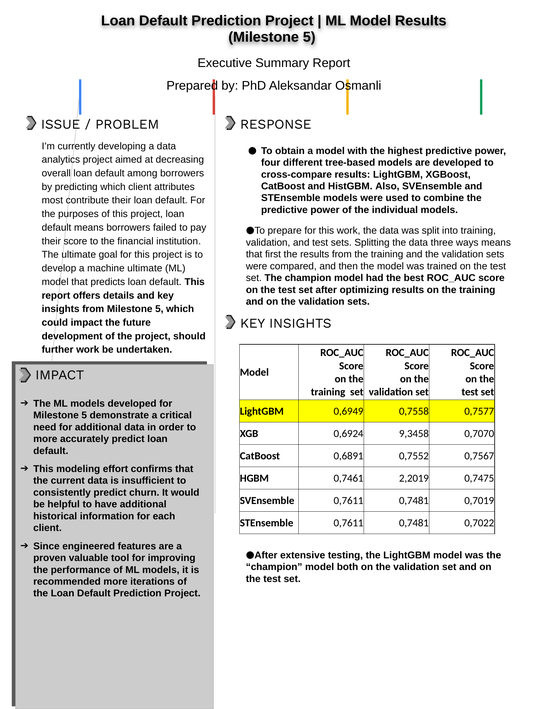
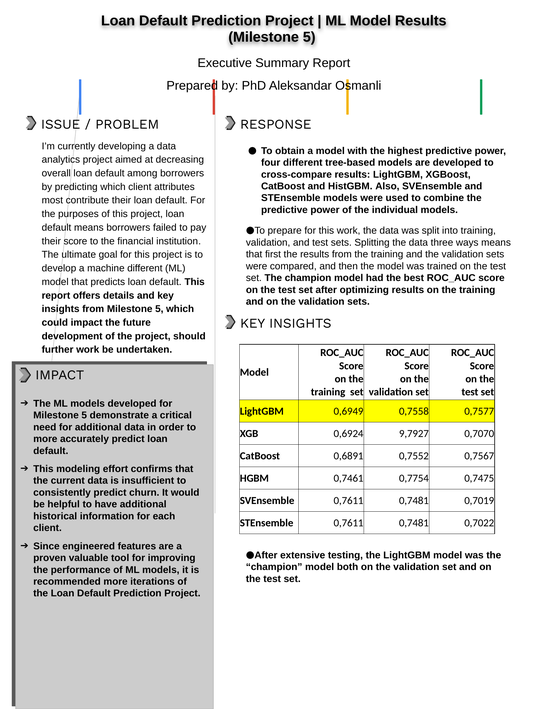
machine ultimate: ultimate -> different (145, 268)
9,3458: 9,3458 -> 9,7927 (414, 434)
2,2019: 2,2019 -> 0,7754 (414, 479)
